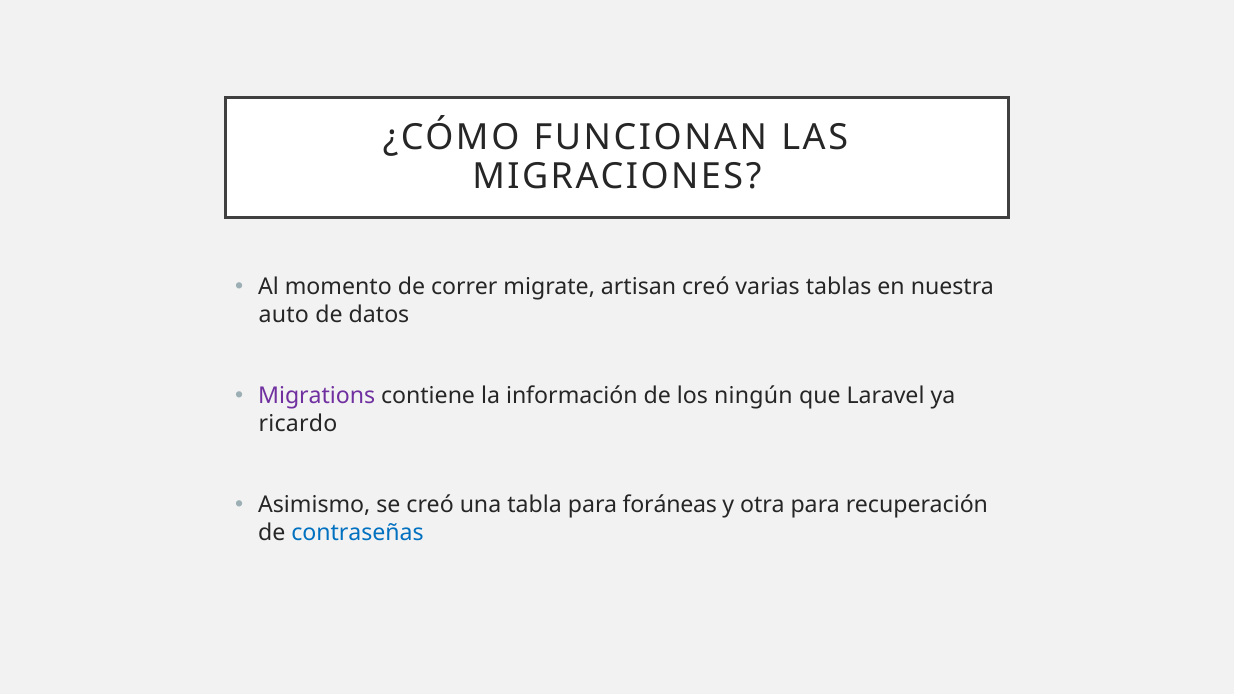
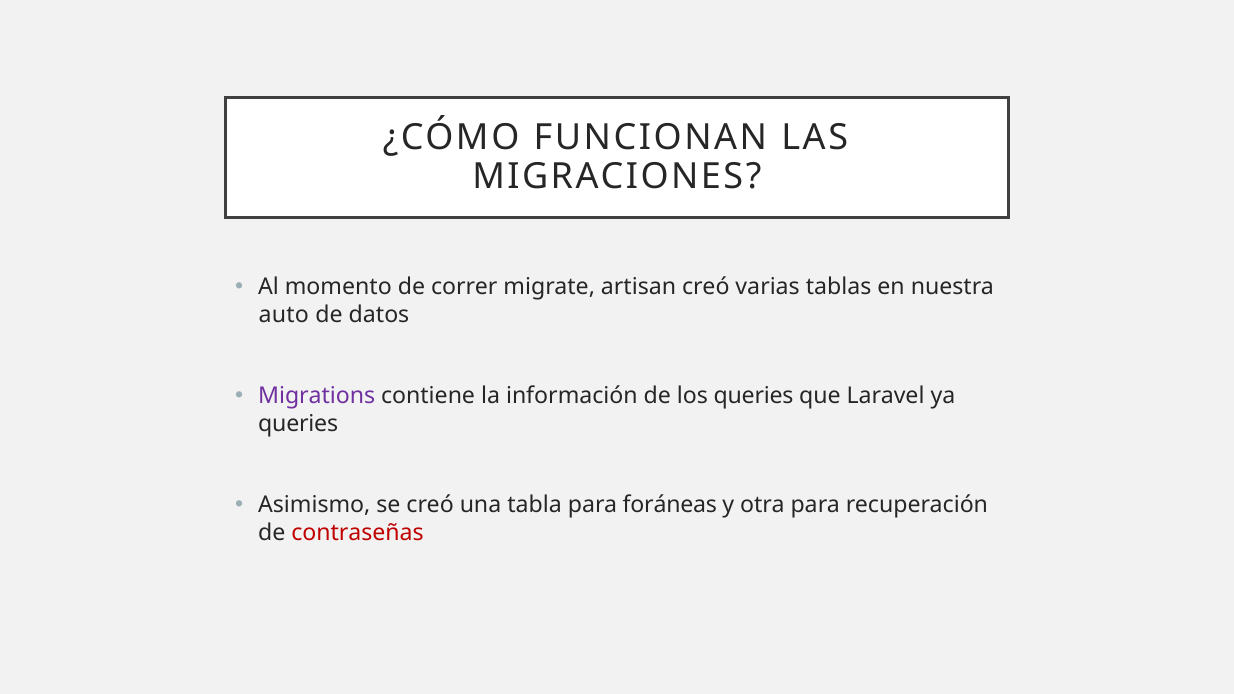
los ningún: ningún -> queries (754, 396)
ricardo: ricardo -> queries (298, 424)
contraseñas colour: blue -> red (358, 533)
